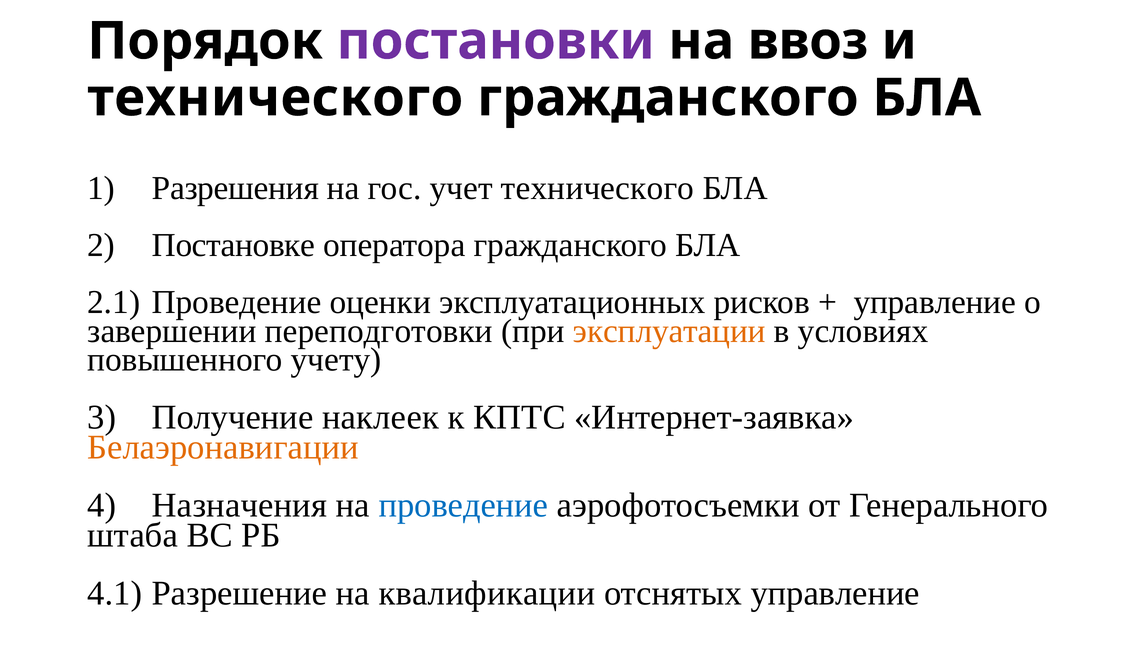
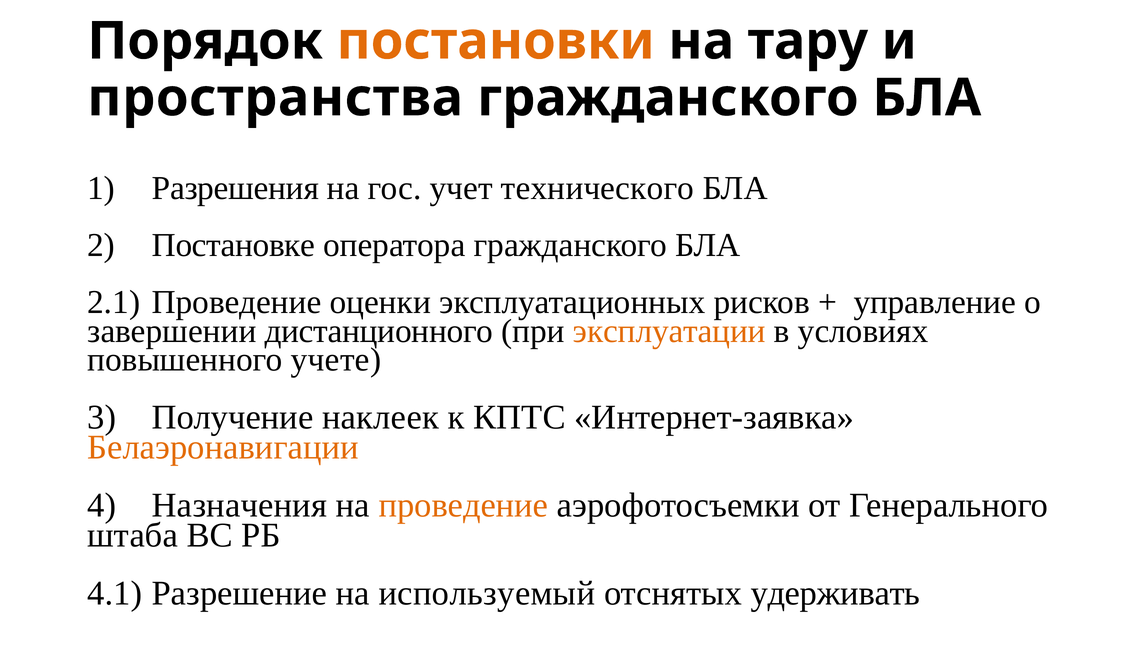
постановки colour: purple -> orange (496, 41)
ввоз: ввоз -> тару (808, 41)
технического: технического -> пространства (275, 98)
переподготовки: переподготовки -> дистанционного (379, 331)
учету: учету -> учете (336, 360)
проведение colour: blue -> orange (463, 505)
квалификации: квалификации -> используемый (487, 593)
отснятых управление: управление -> удерживать (835, 593)
